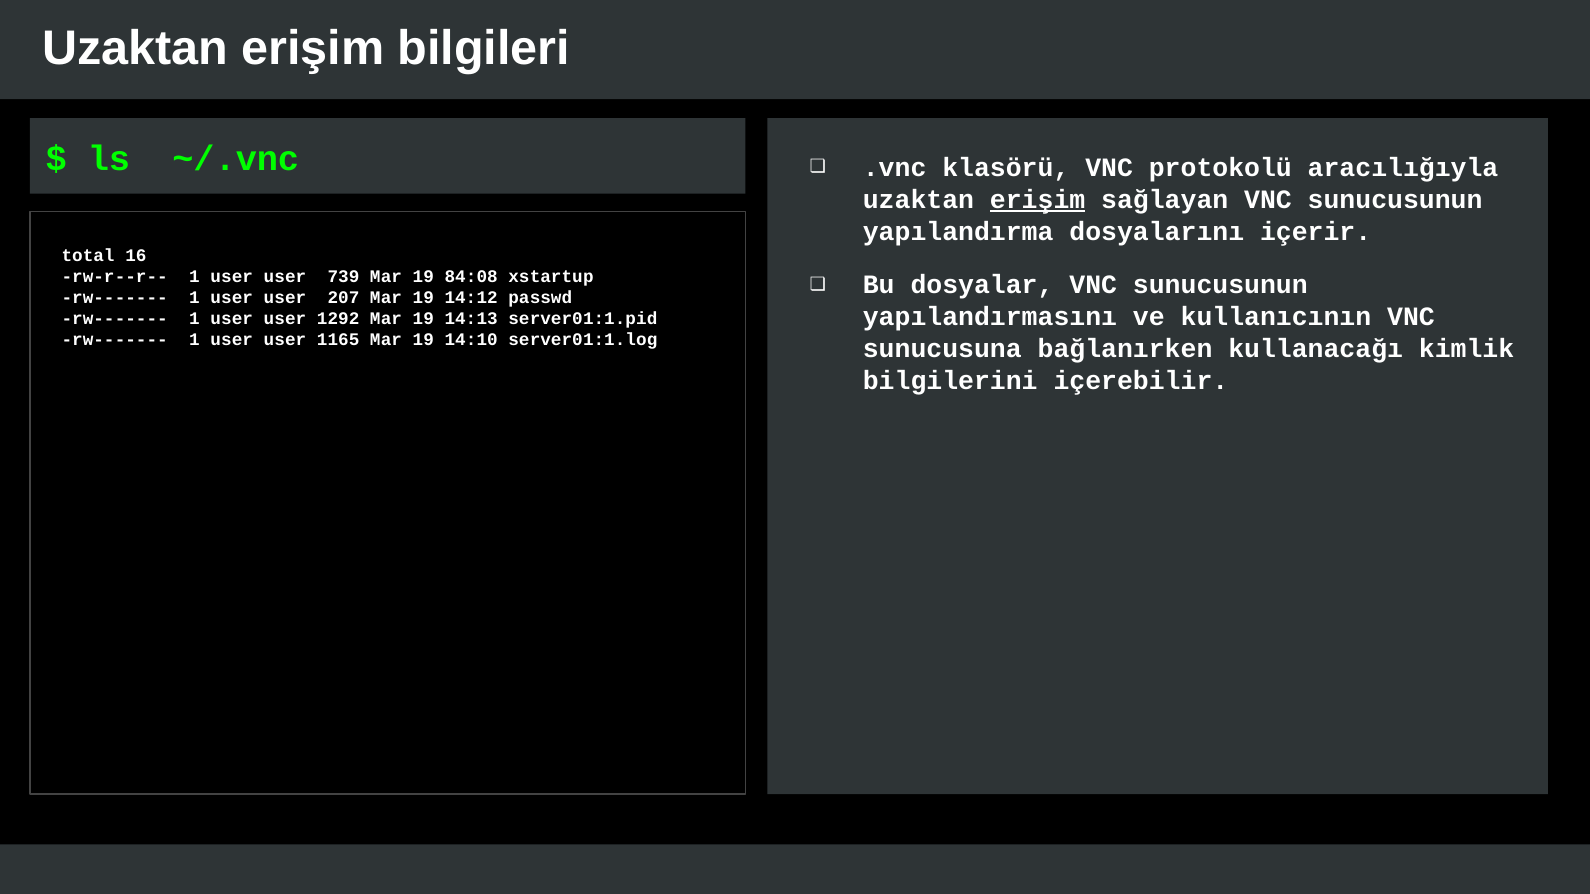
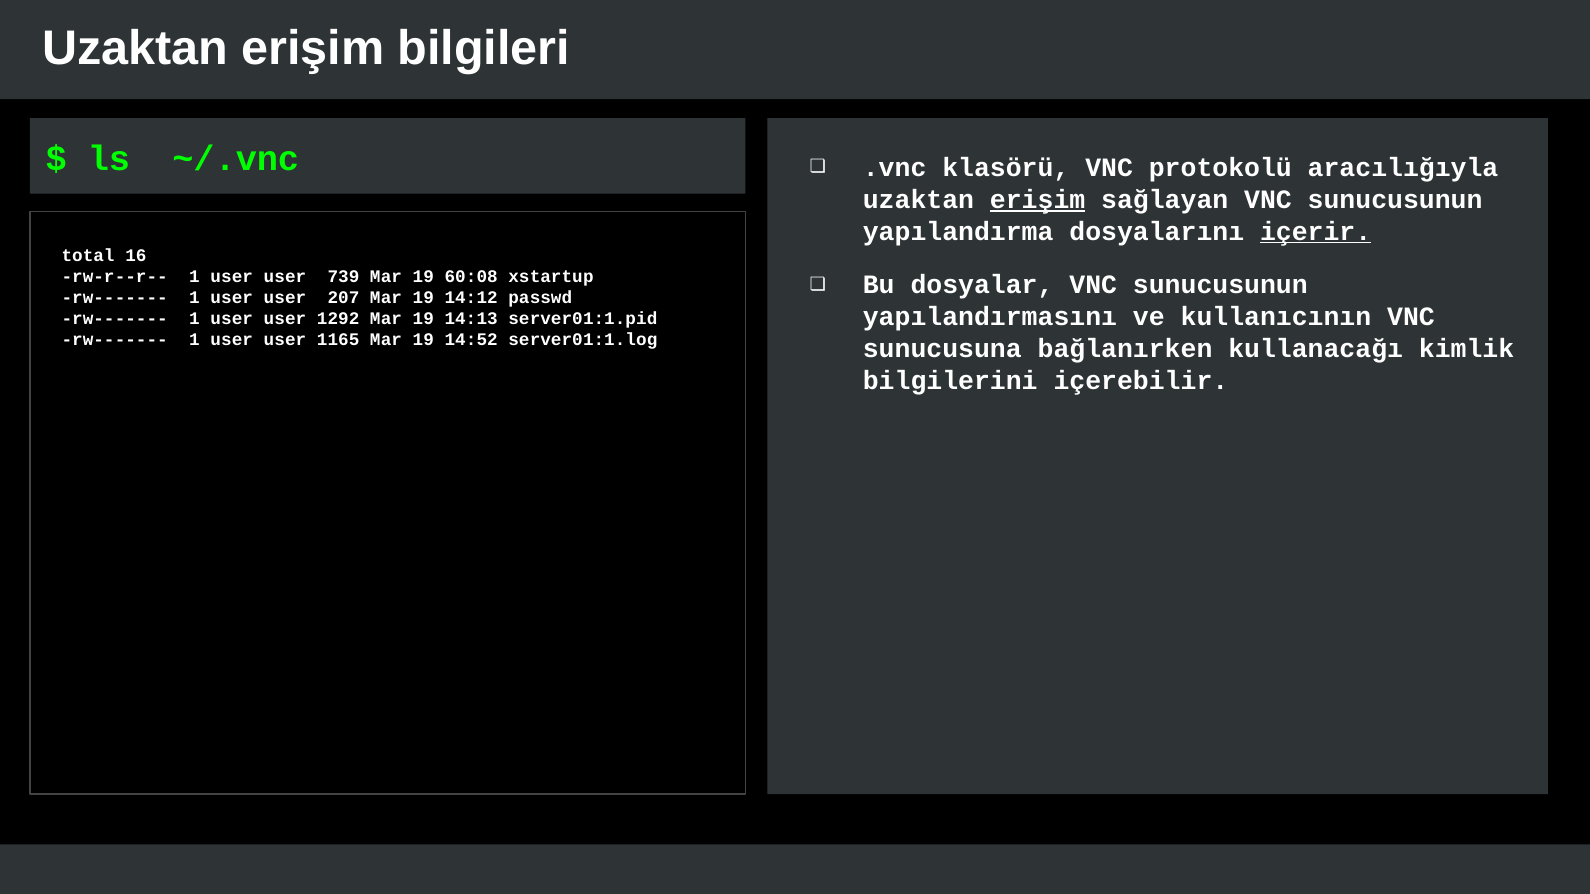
içerir underline: none -> present (1316, 231)
84:08: 84:08 -> 60:08 (471, 276)
14:10: 14:10 -> 14:52 (471, 340)
